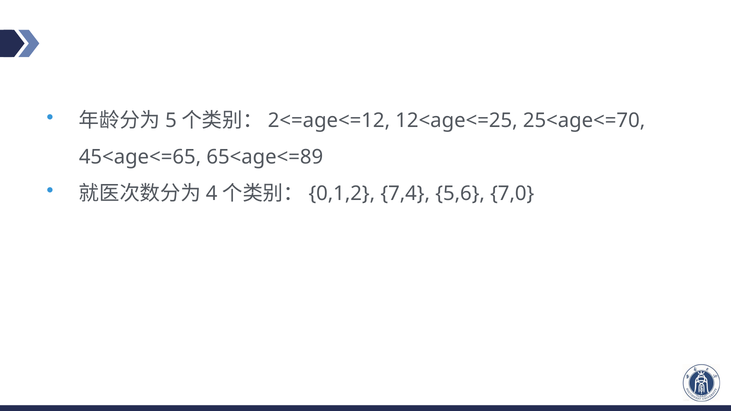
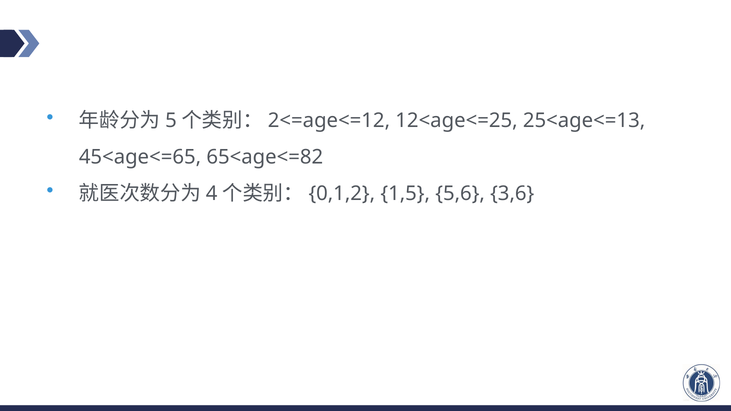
25<age<=70: 25<age<=70 -> 25<age<=13 (584, 121)
65<age<=89: 65<age<=89 -> 65<age<=82 (265, 157)
7,4: 7,4 -> 1,5 (405, 194)
7,0: 7,0 -> 3,6 (512, 194)
